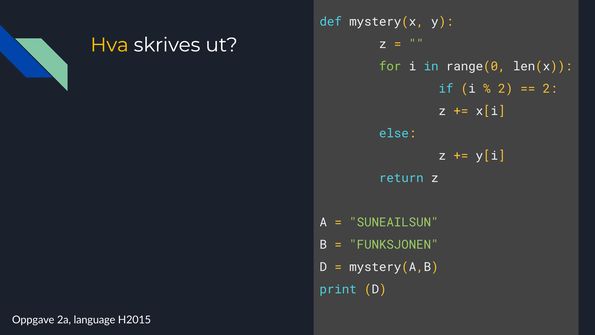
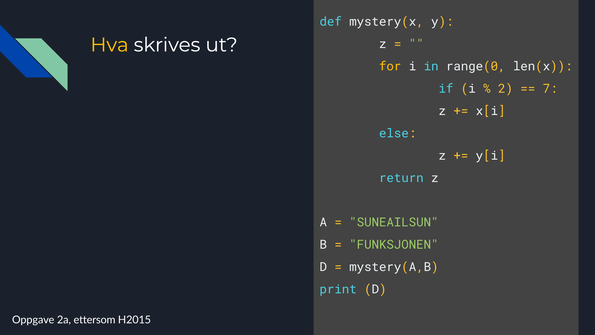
for colour: light green -> yellow (390, 66)
2: 2 -> 7 (550, 89)
language: language -> ettersom (95, 320)
